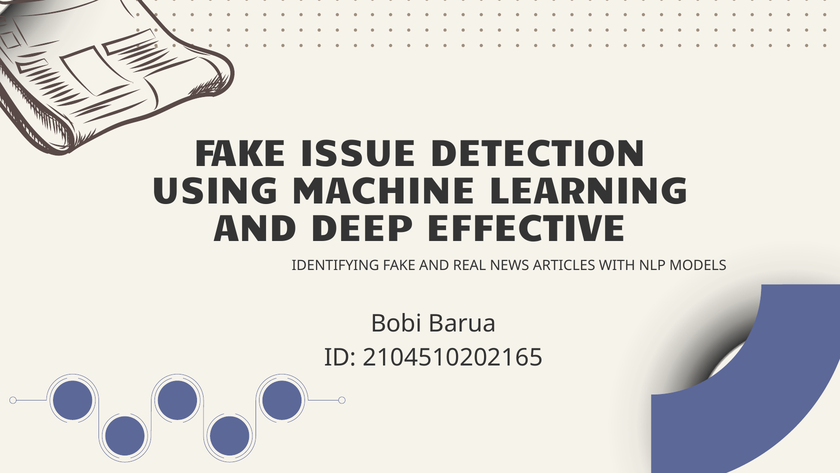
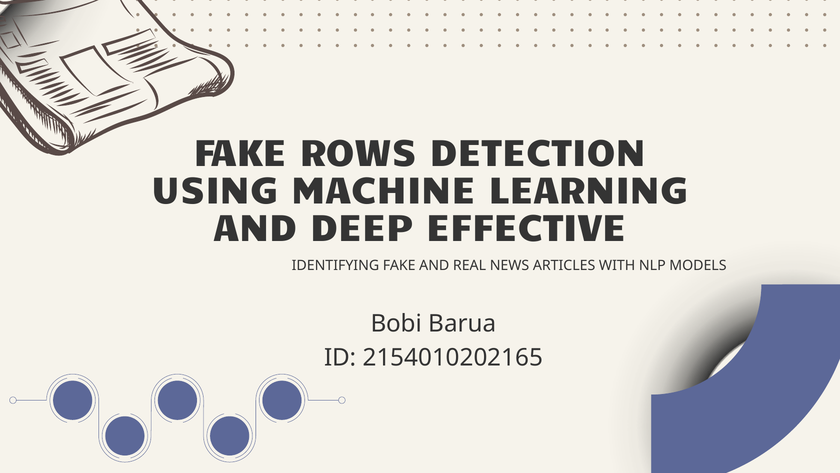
ISSUE: ISSUE -> ROWS (358, 154)
2104510202165: 2104510202165 -> 2154010202165 (453, 357)
